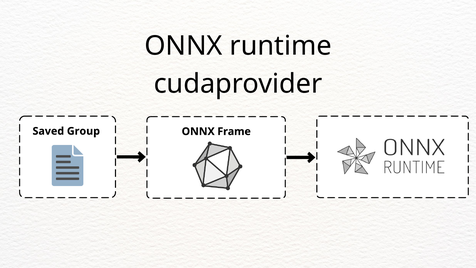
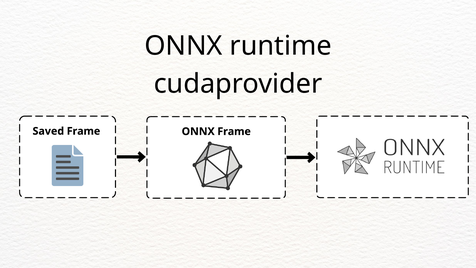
Saved Group: Group -> Frame (83, 131)
